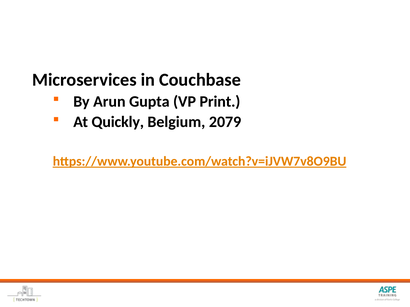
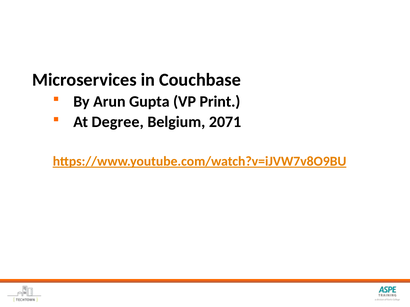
Quickly: Quickly -> Degree (118, 122)
2079: 2079 -> 2071 (225, 122)
